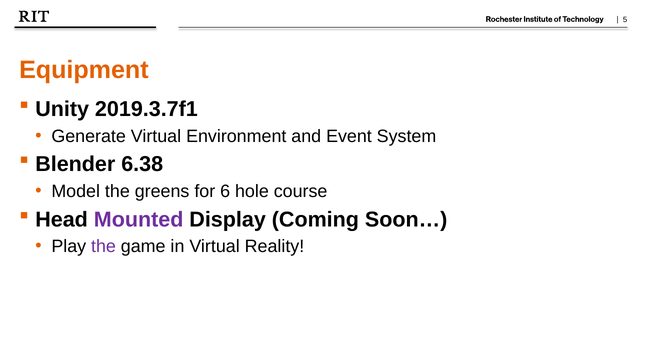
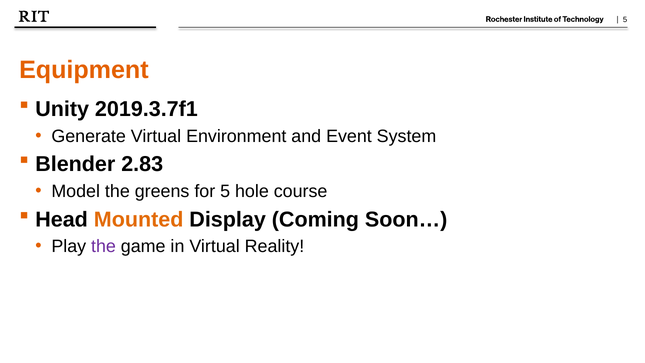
6.38: 6.38 -> 2.83 (142, 164)
for 6: 6 -> 5 (225, 191)
Mounted colour: purple -> orange (139, 219)
